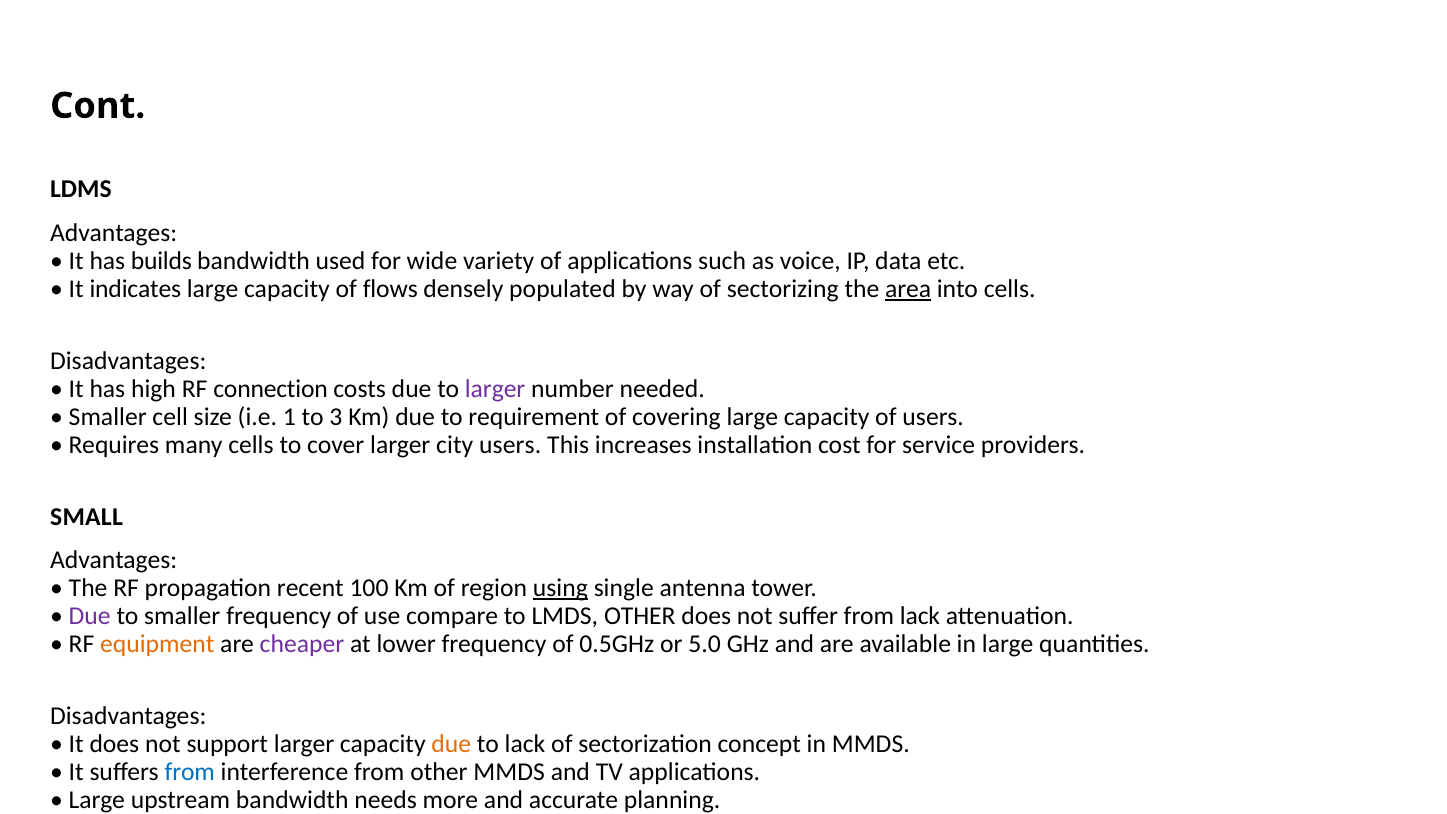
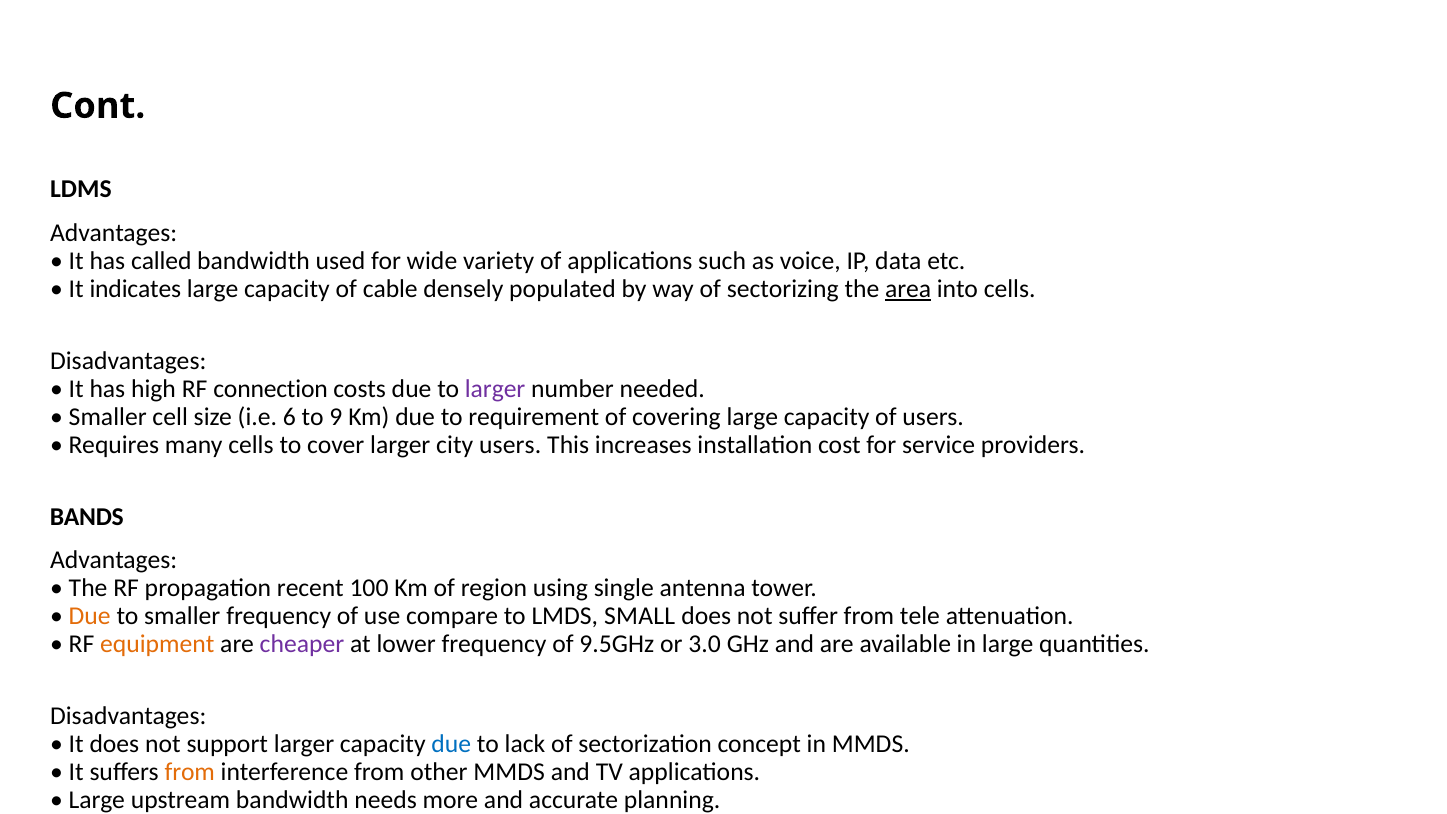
builds: builds -> called (161, 261)
flows: flows -> cable (390, 289)
1: 1 -> 6 (289, 417)
3: 3 -> 9 (336, 417)
SMALL: SMALL -> BANDS (87, 517)
using underline: present -> none (560, 588)
Due colour: purple -> orange (90, 616)
LMDS OTHER: OTHER -> SMALL (640, 616)
from lack: lack -> tele (920, 616)
0.5GHz: 0.5GHz -> 9.5GHz (617, 644)
5.0: 5.0 -> 3.0 (705, 644)
due colour: orange -> blue (451, 744)
from colour: blue -> orange (190, 772)
